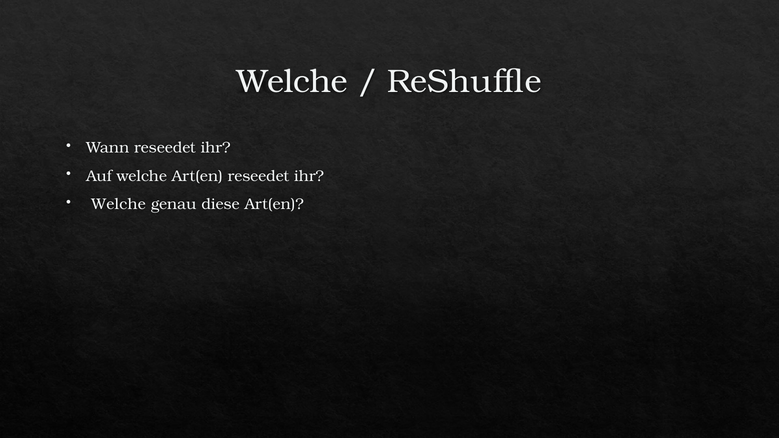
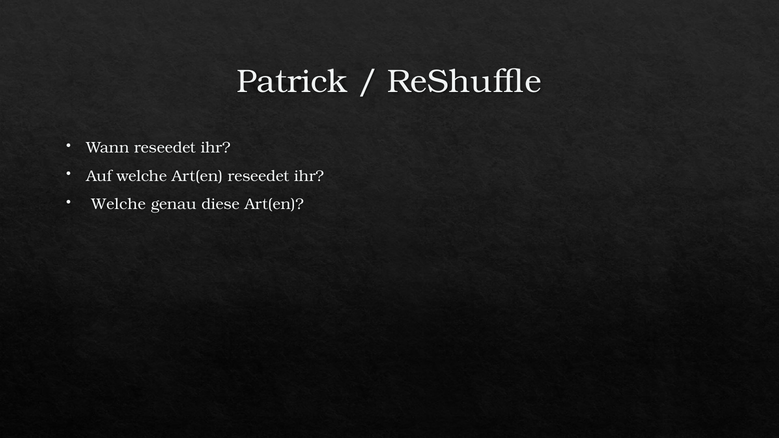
Welche: Welche -> Patrick (292, 81)
